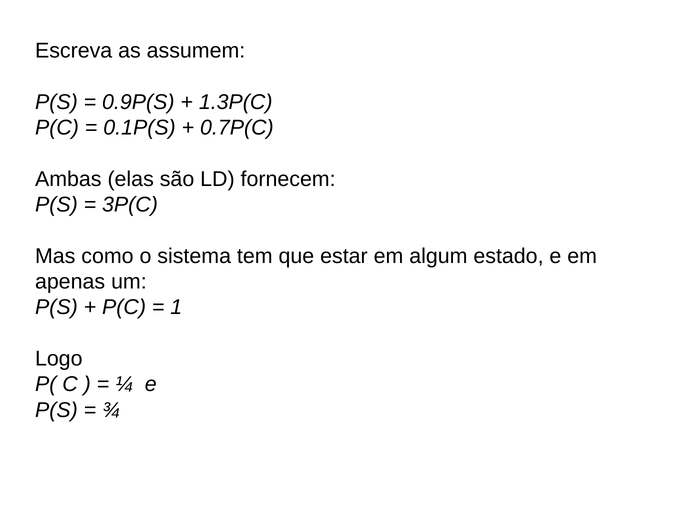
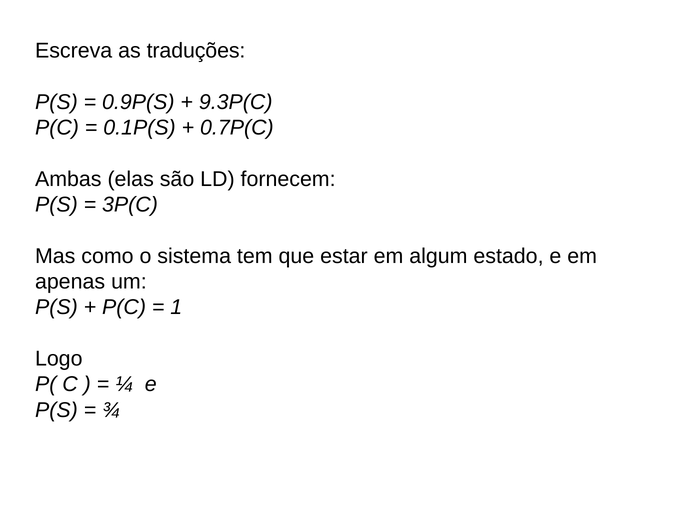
assumem: assumem -> traduções (196, 51)
1.3P(C: 1.3P(C -> 9.3P(C (236, 102)
